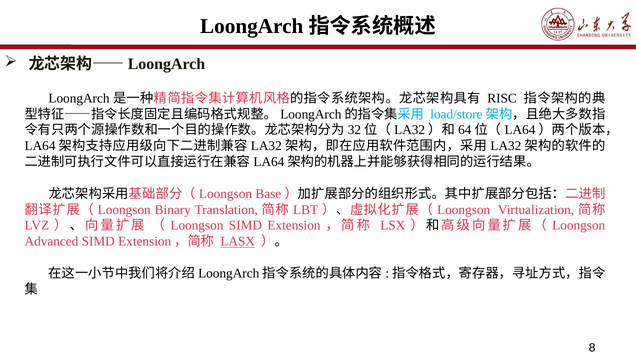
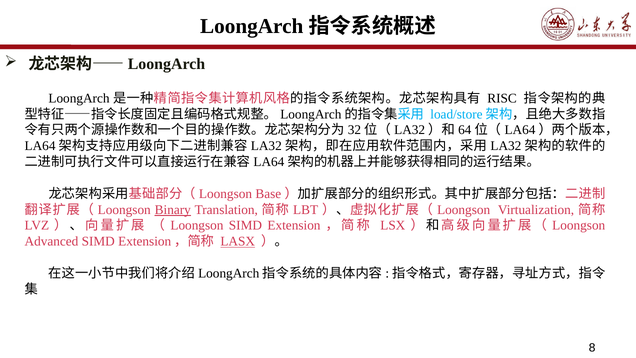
Binary underline: none -> present (173, 210)
